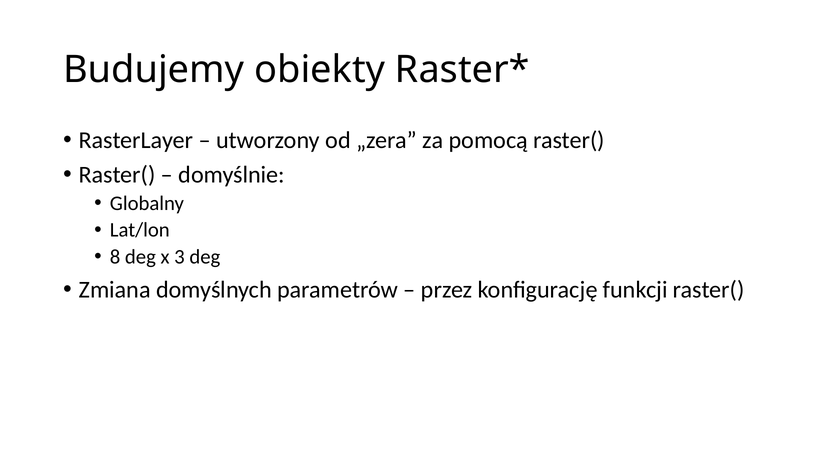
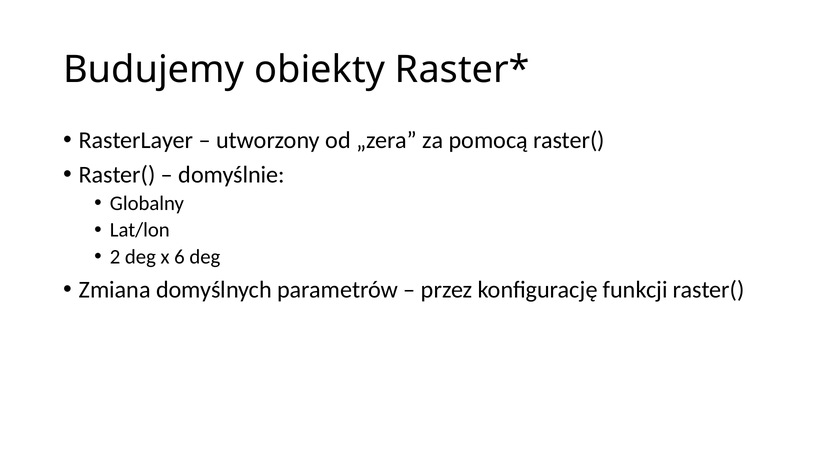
8: 8 -> 2 (115, 257)
3: 3 -> 6 (179, 257)
